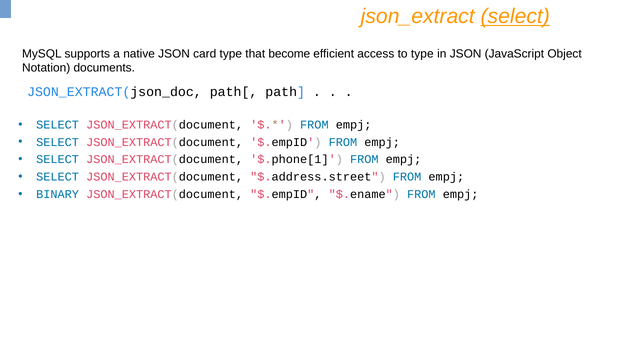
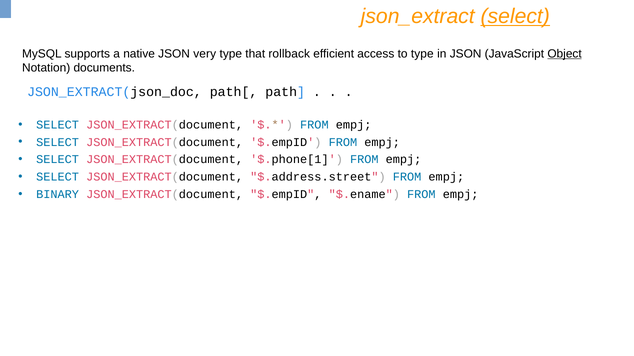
card: card -> very (205, 54)
become: become -> rollback (289, 54)
Object underline: none -> present (565, 54)
